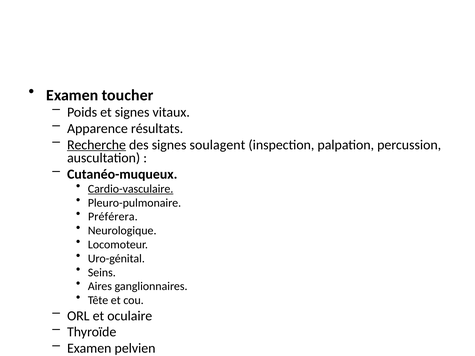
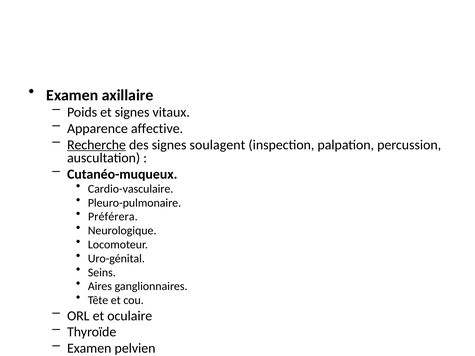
toucher: toucher -> axillaire (128, 95)
résultats: résultats -> affective (157, 129)
Cardio-vasculaire underline: present -> none (131, 189)
